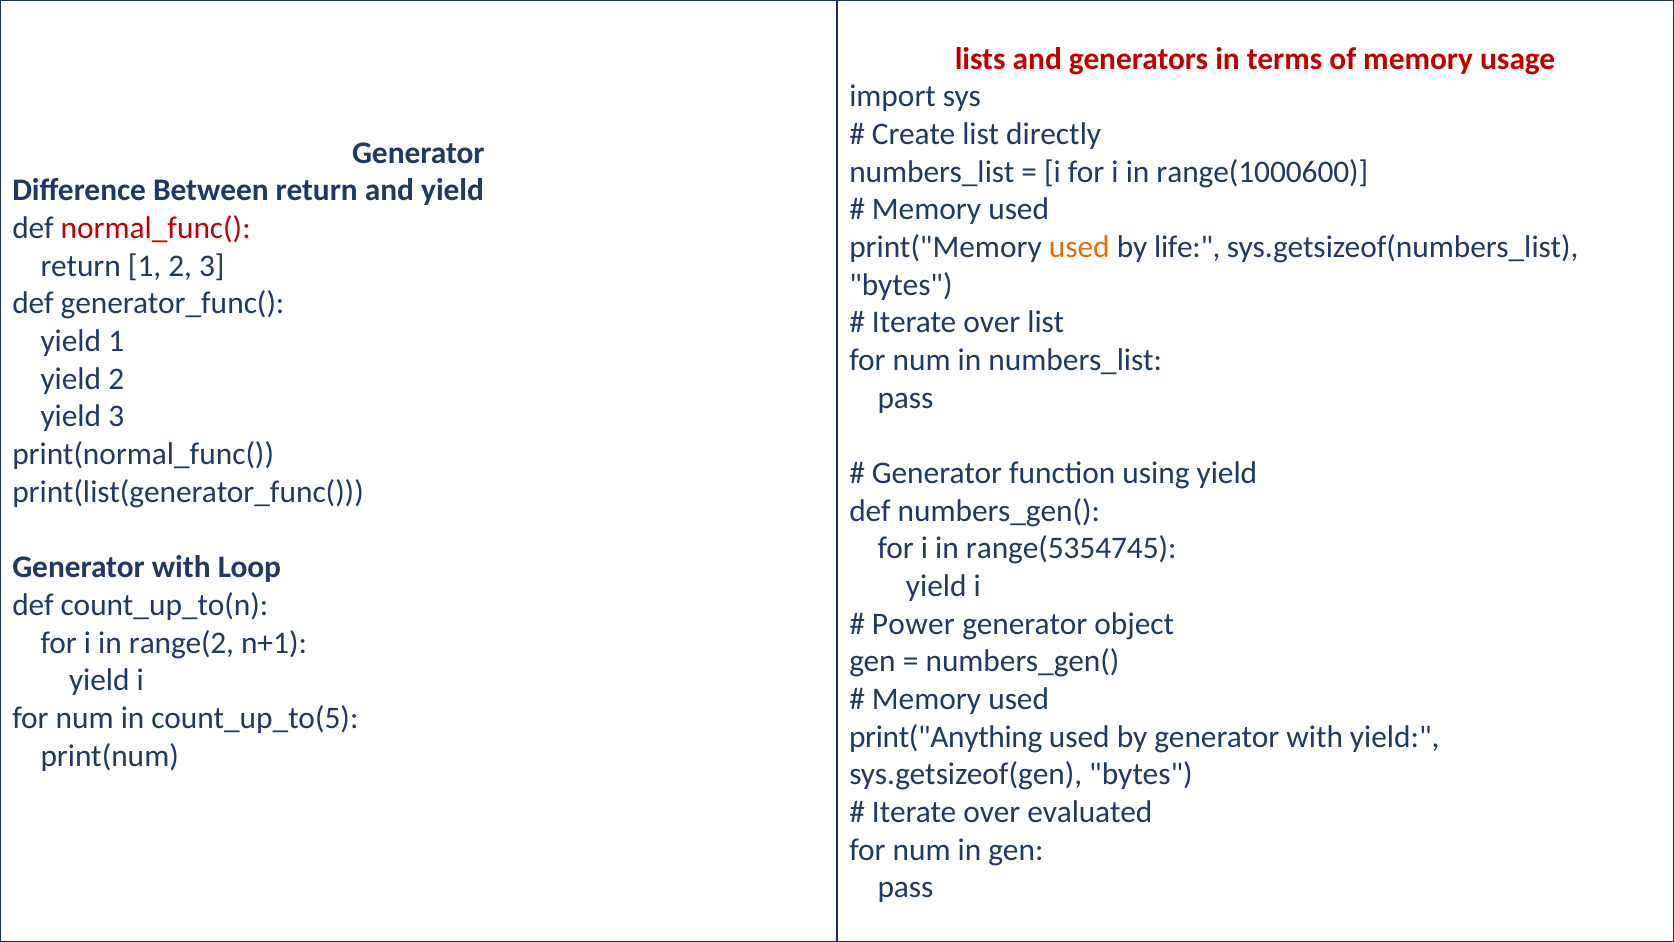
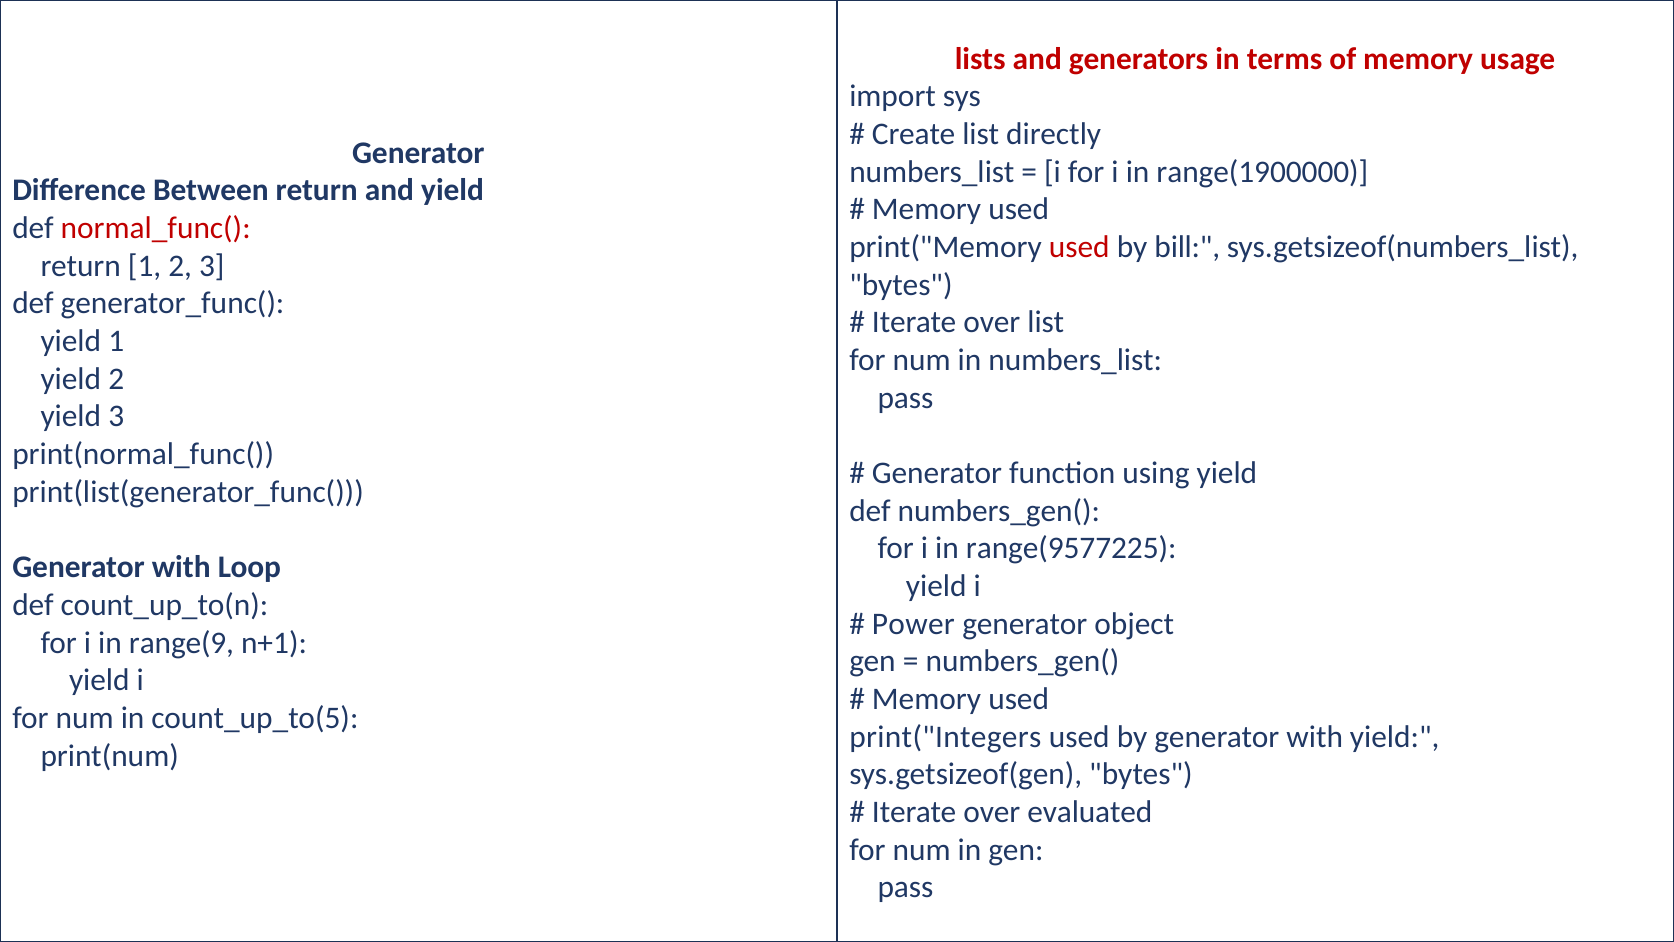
range(1000600: range(1000600 -> range(1900000 (1262, 172)
used colour: orange -> red (1079, 247)
life: life -> bill (1187, 247)
range(5354745: range(5354745 -> range(9577225 (1071, 548)
range(2: range(2 -> range(9 (182, 642)
print("Anything: print("Anything -> print("Integers (945, 737)
